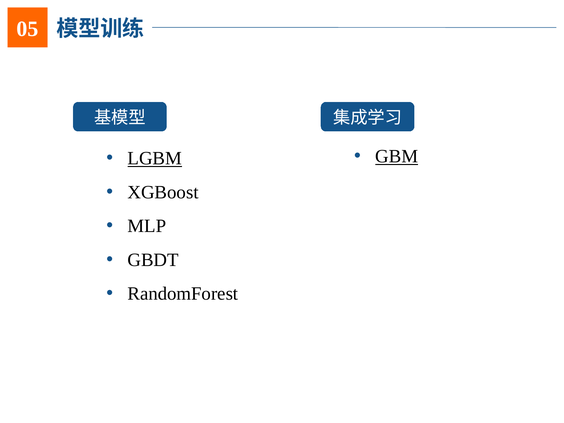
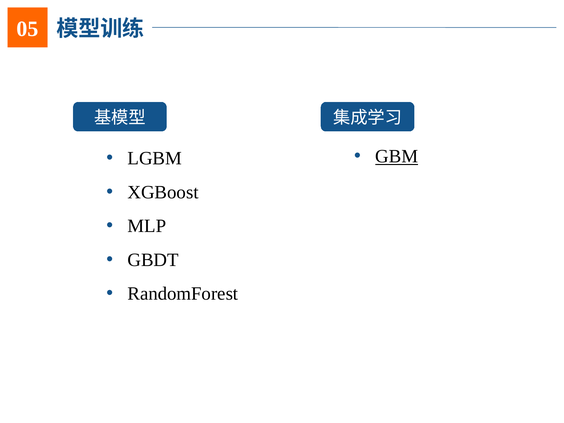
LGBM underline: present -> none (155, 158)
